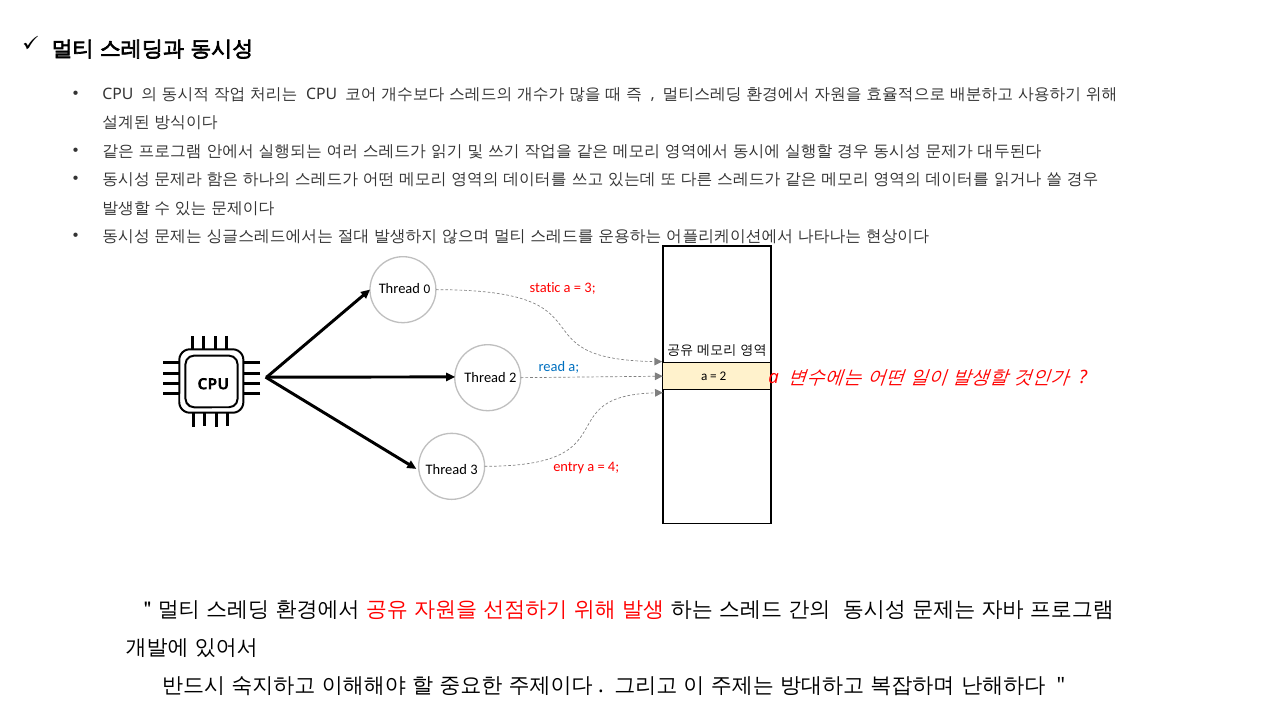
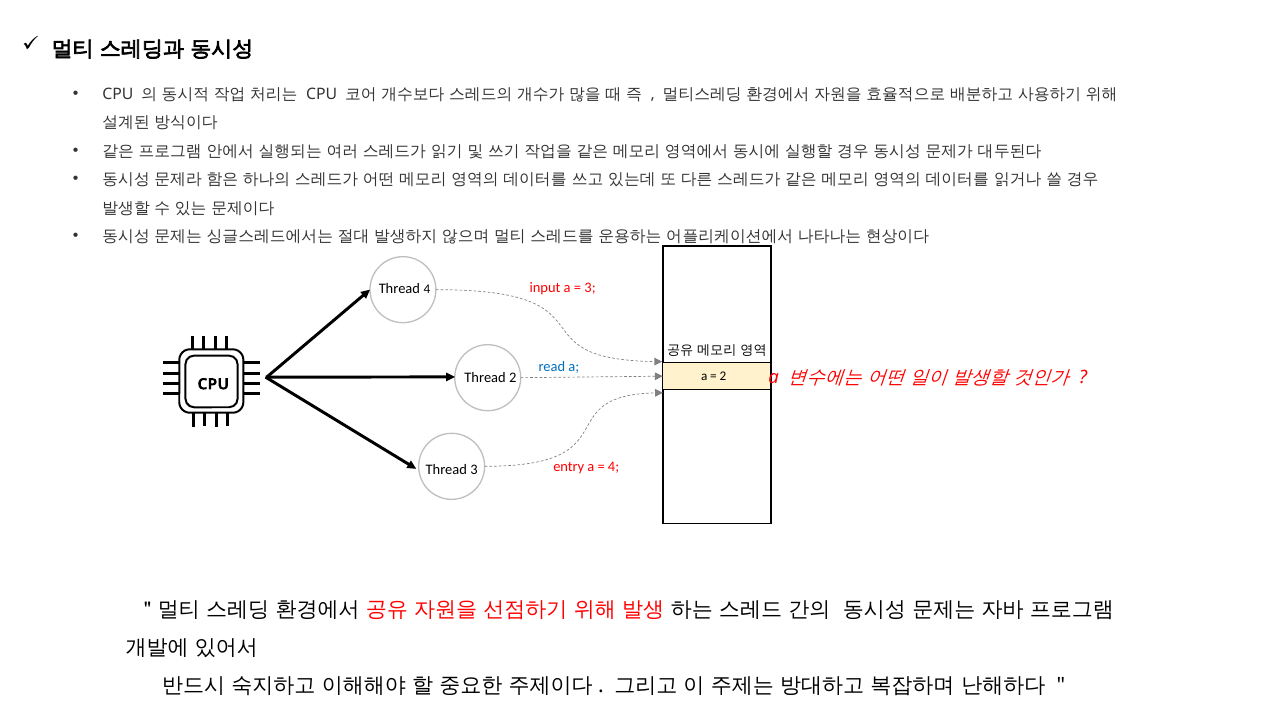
static: static -> input (545, 287)
Thread 0: 0 -> 4 (427, 289)
